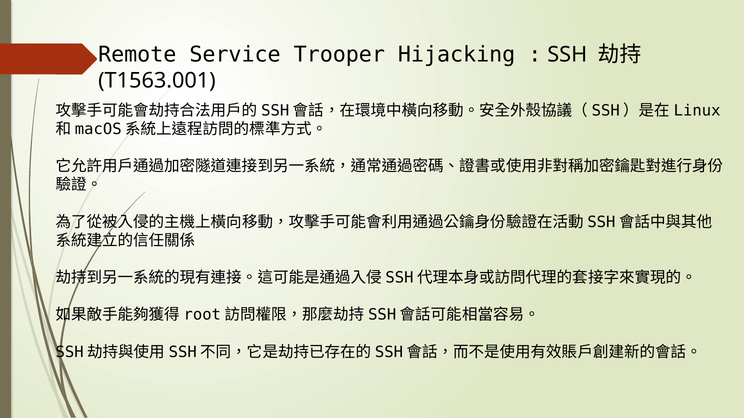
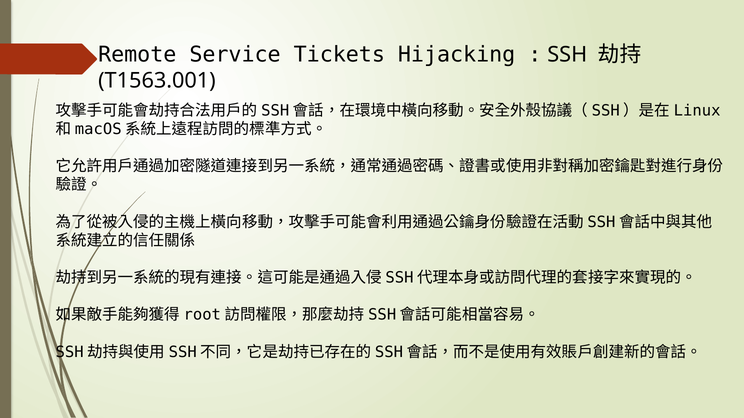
Trooper: Trooper -> Tickets (339, 55)
